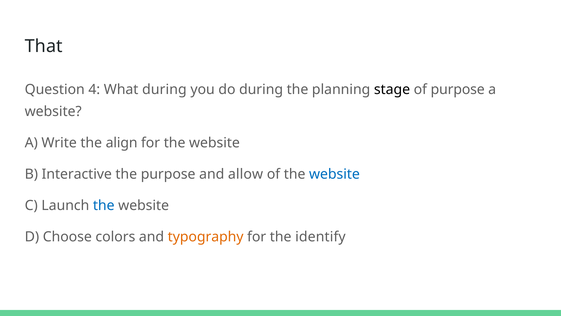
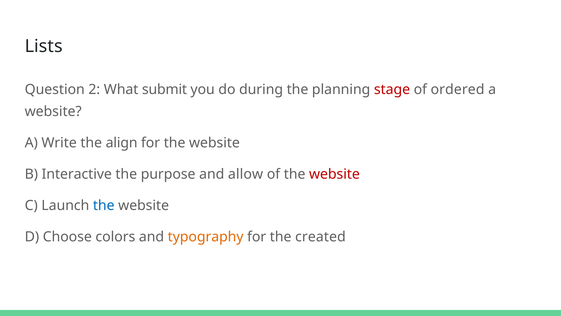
That: That -> Lists (44, 46)
4: 4 -> 2 (94, 89)
What during: during -> submit (165, 89)
stage colour: black -> red (392, 89)
of purpose: purpose -> ordered (458, 89)
website colour: blue -> red (334, 174)
identify: identify -> created (320, 237)
